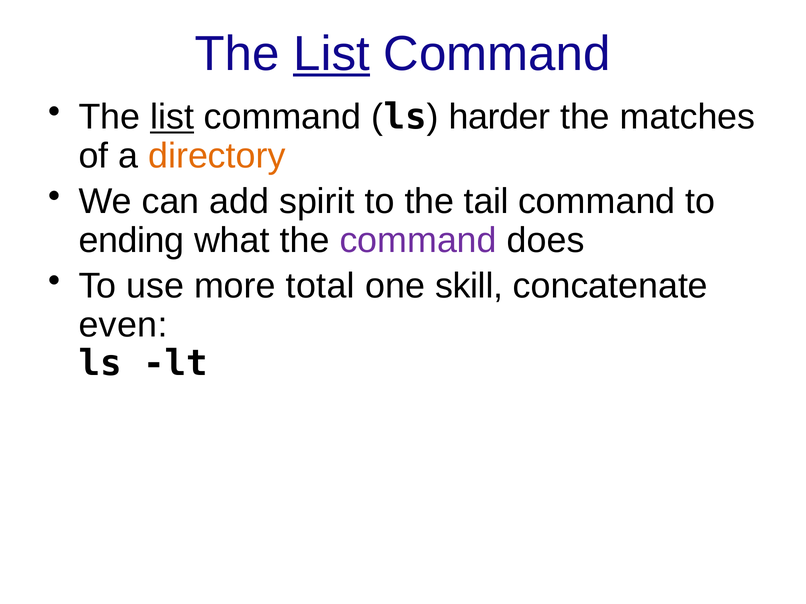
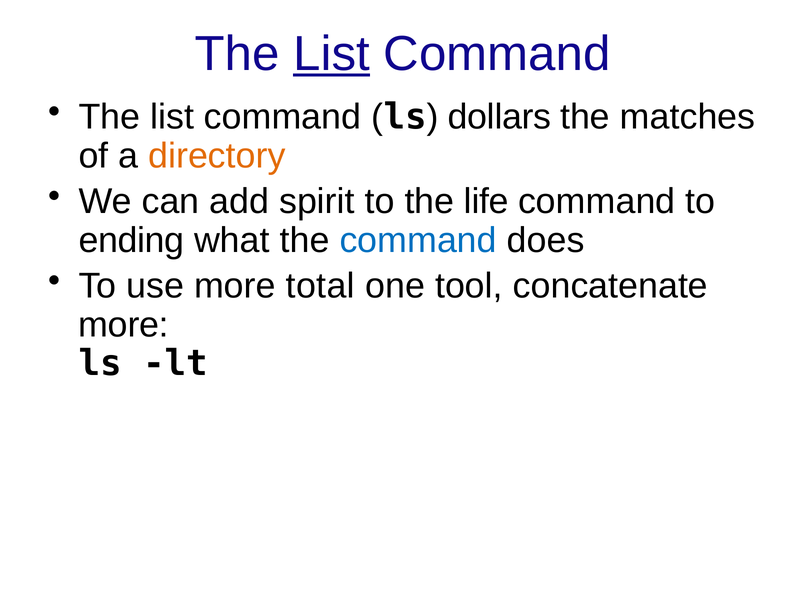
list underline: present -> none (172, 117)
harder: harder -> dollars (499, 117)
tail: tail -> life (486, 202)
command colour: purple -> blue (418, 241)
skill: skill -> tool (469, 286)
even: even -> more (124, 325)
